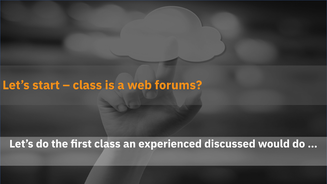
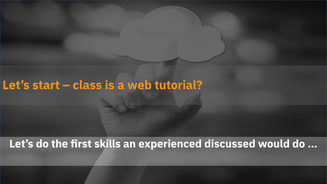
forums: forums -> tutorial (178, 85)
first class: class -> skills (107, 144)
